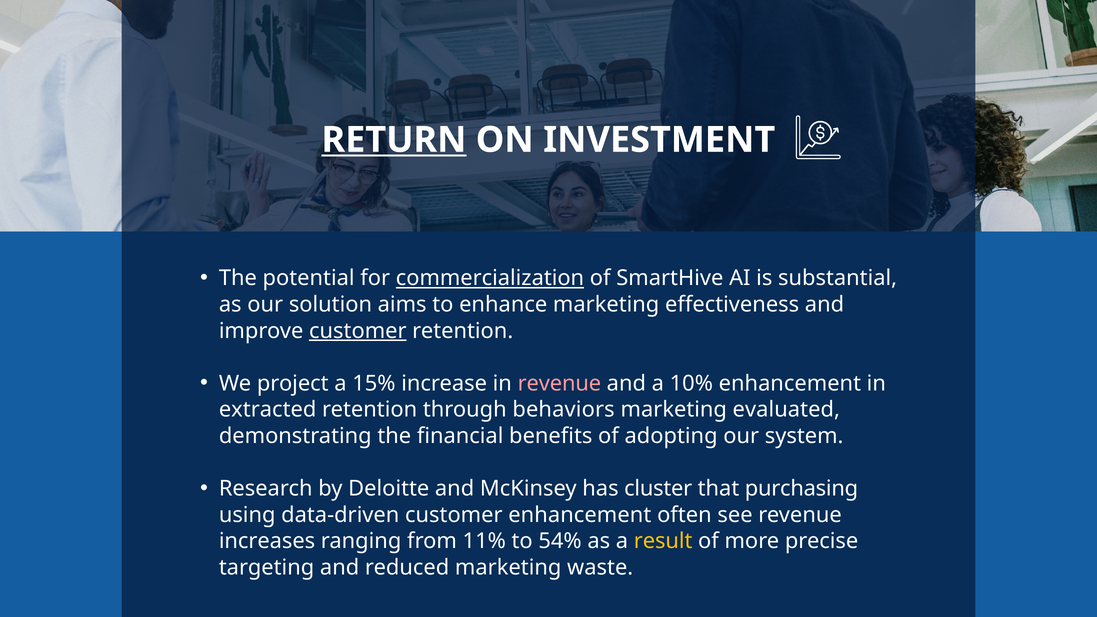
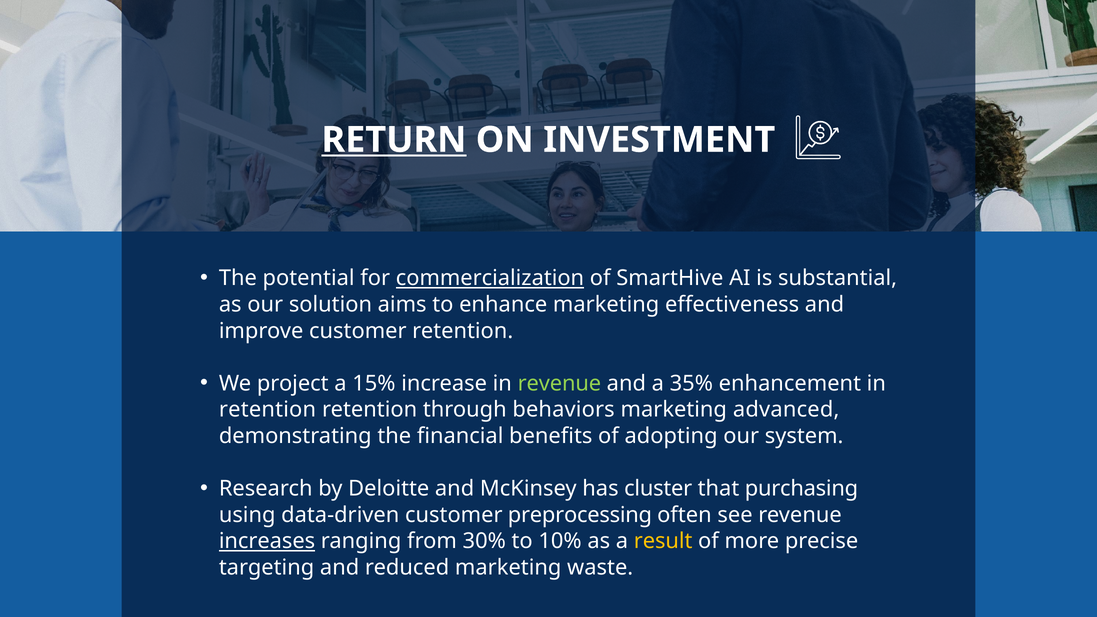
customer underline: present -> none (358, 331)
revenue colour: pink -> light green (559, 383)
10%: 10% -> 35% (691, 383)
extracted: extracted -> retention (268, 410)
evaluated: evaluated -> advanced (786, 410)
customer enhancement: enhancement -> preprocessing (580, 515)
increases underline: none -> present (267, 541)
11%: 11% -> 30% (484, 541)
54%: 54% -> 10% (560, 541)
